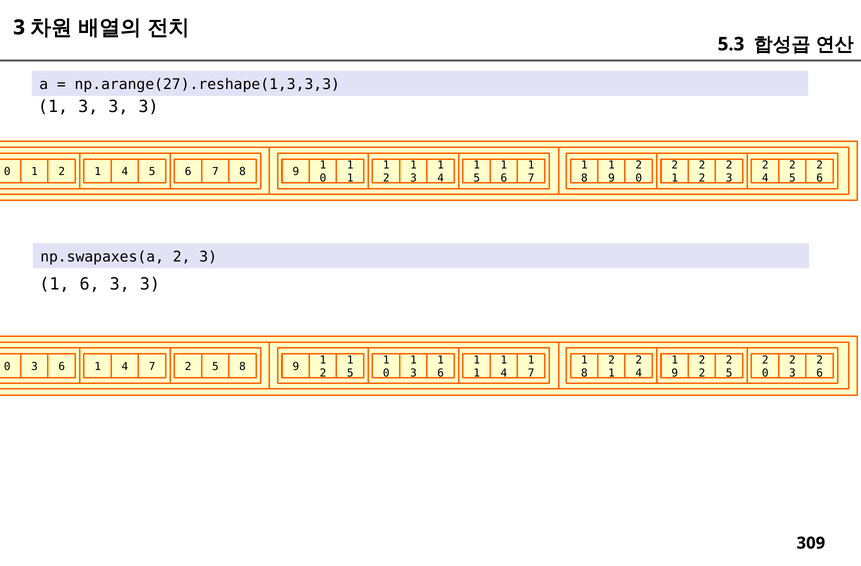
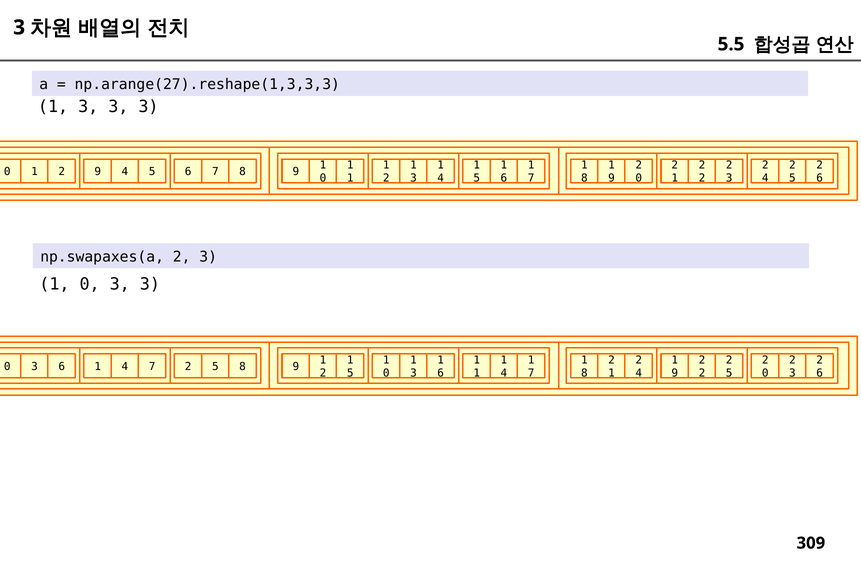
5.3: 5.3 -> 5.5 (731, 44)
0 1 2 1: 1 -> 9 (98, 172)
6: 6 -> 0 (90, 284)
